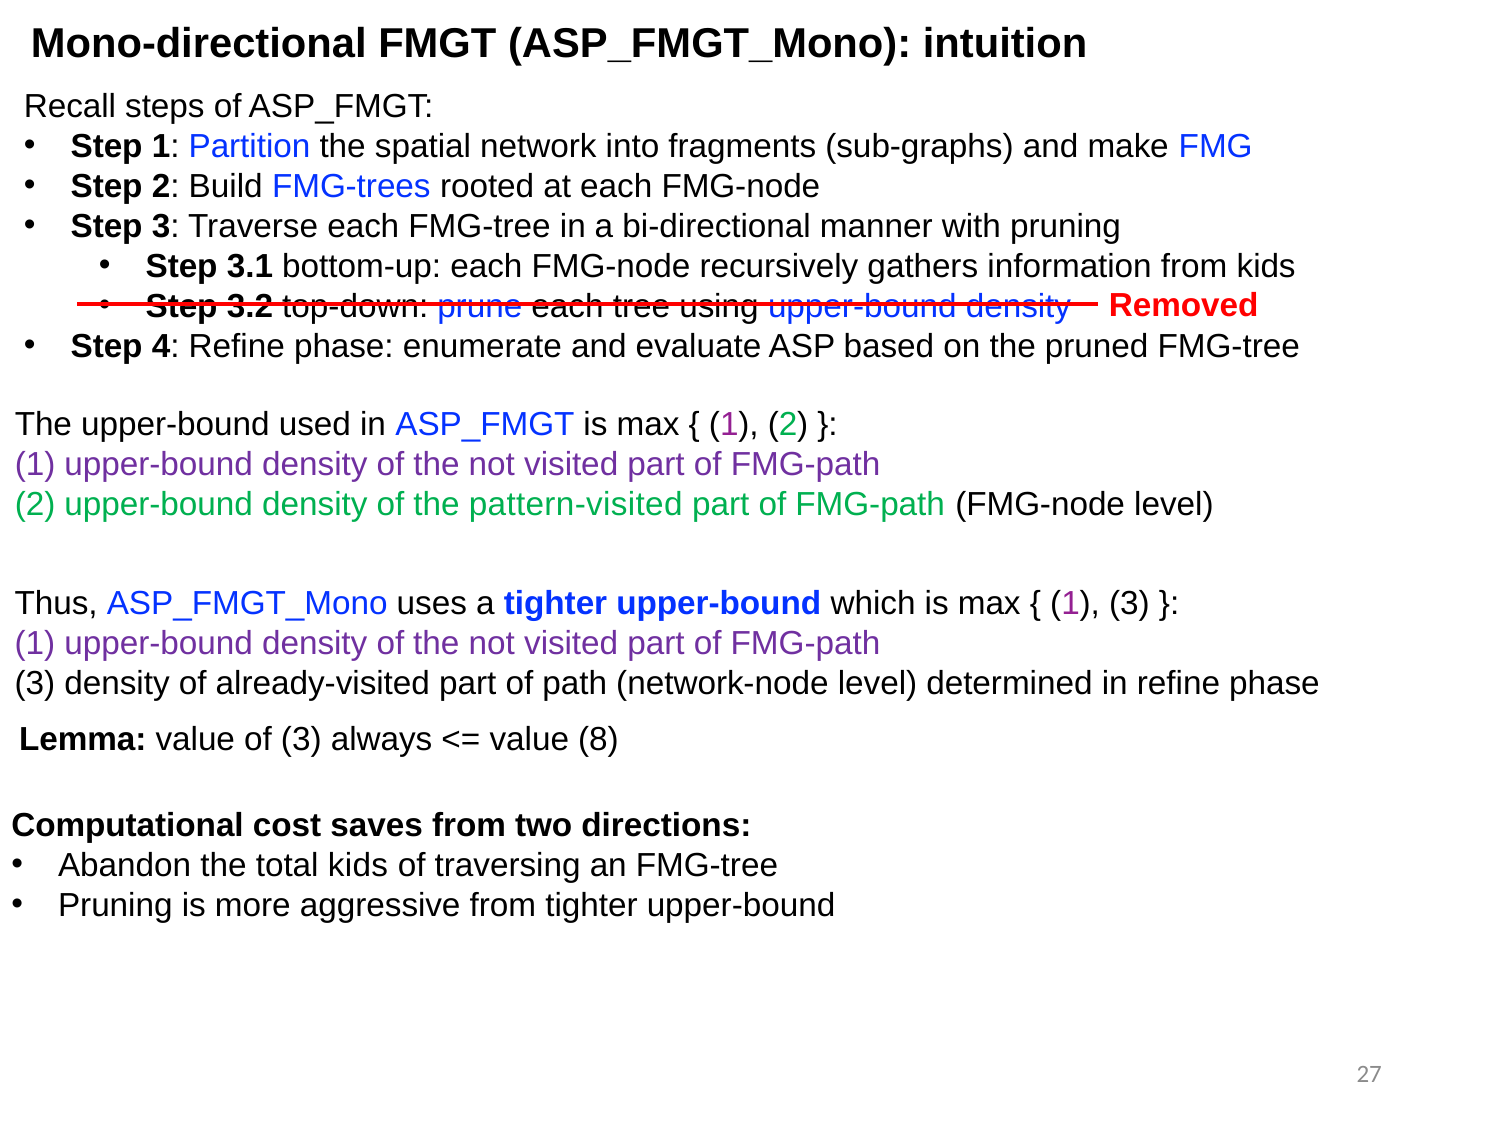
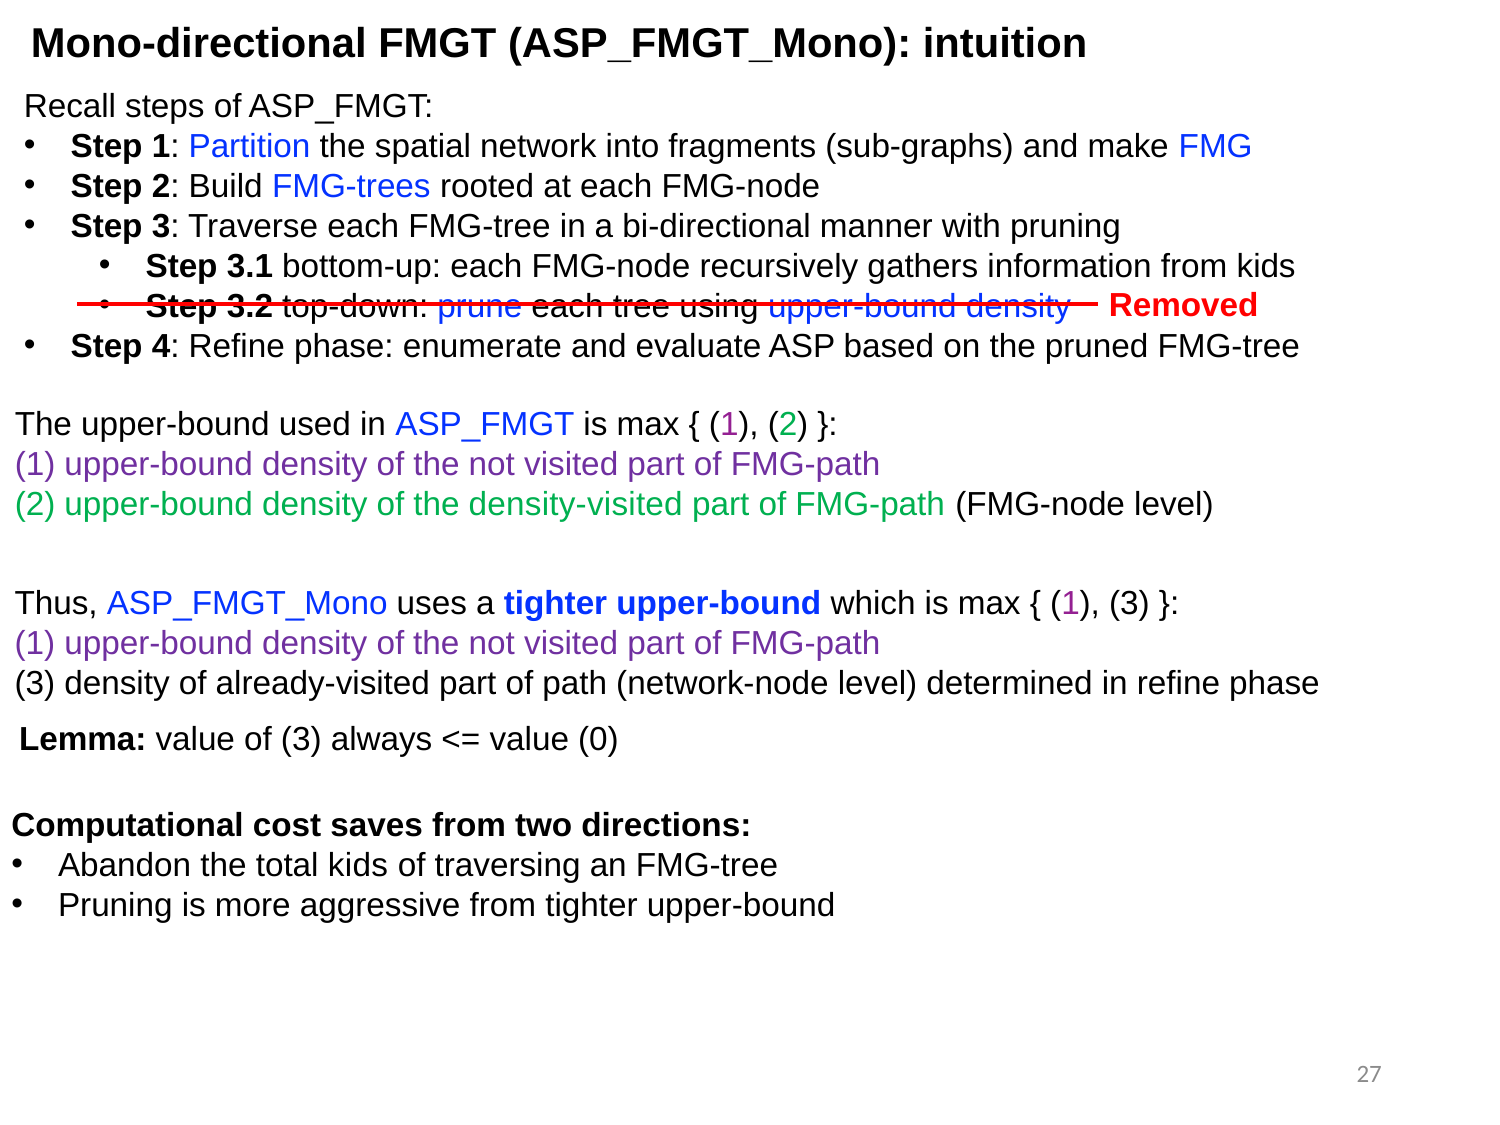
pattern-visited: pattern-visited -> density-visited (576, 505)
8: 8 -> 0 (598, 740)
